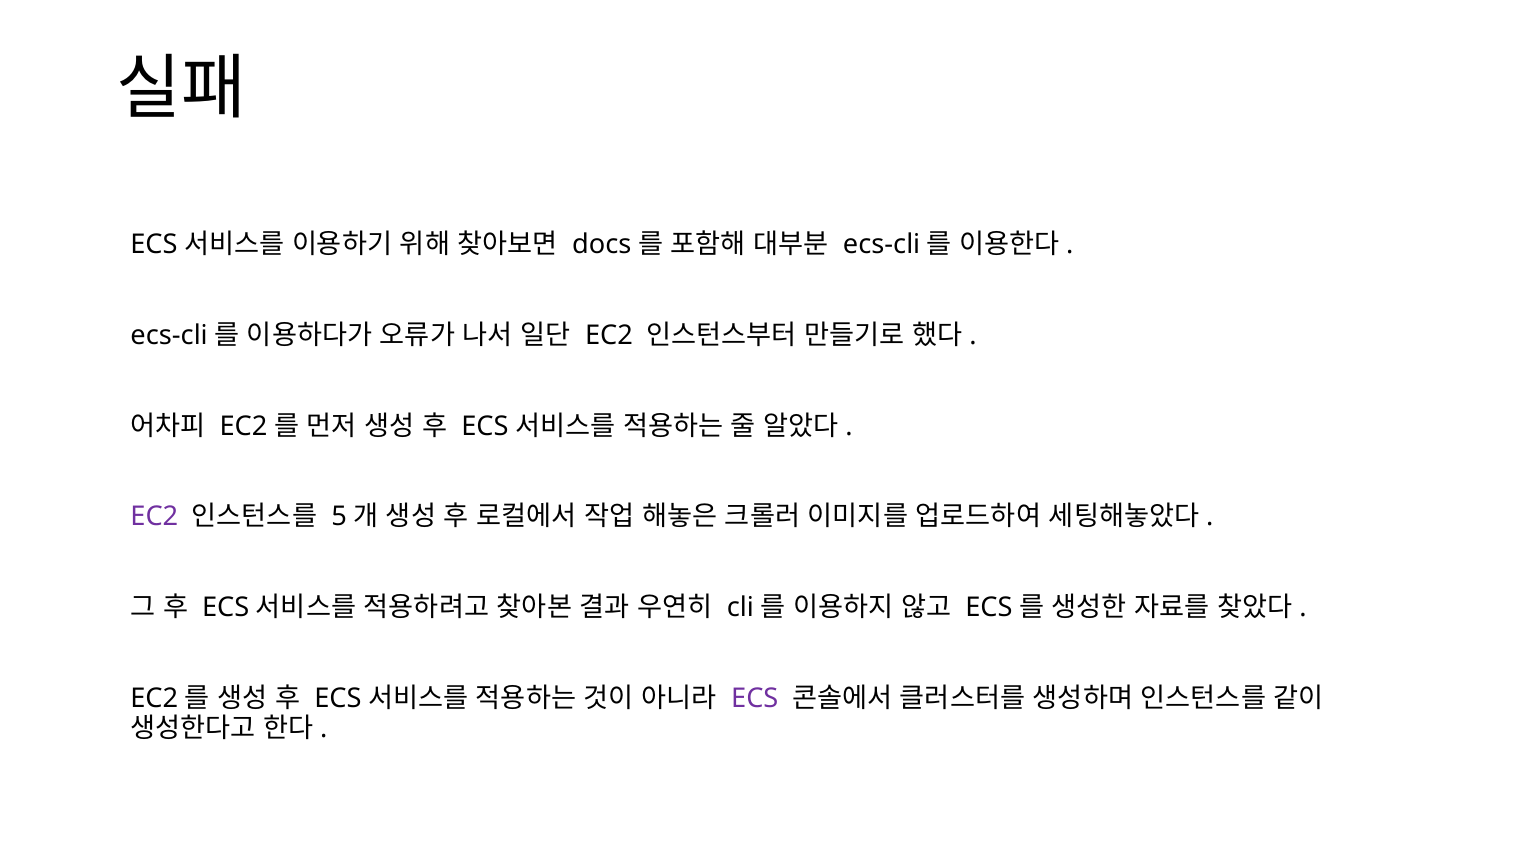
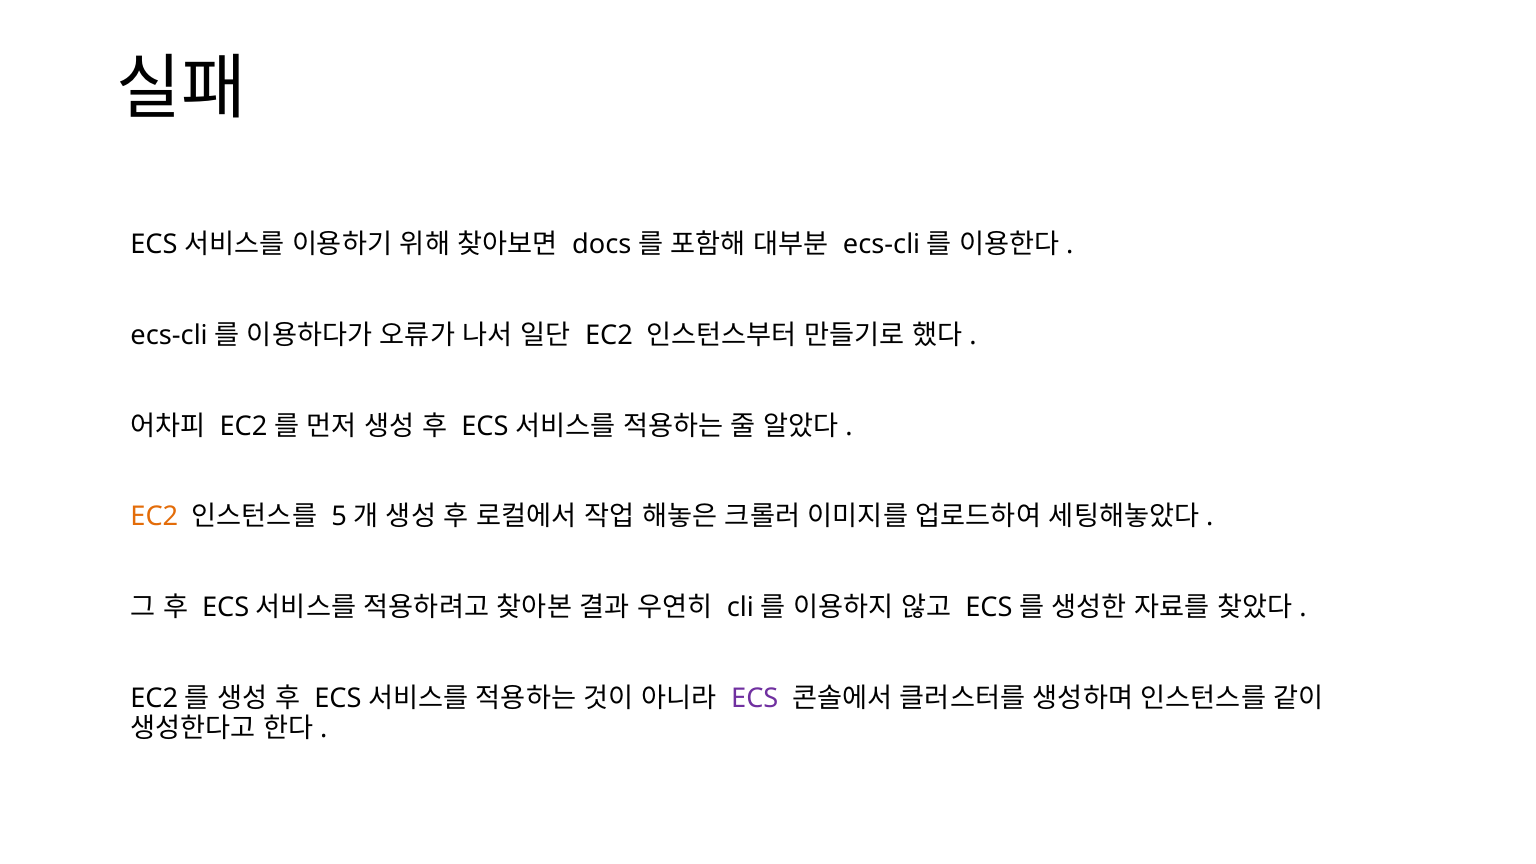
EC2 colour: purple -> orange (154, 517)
